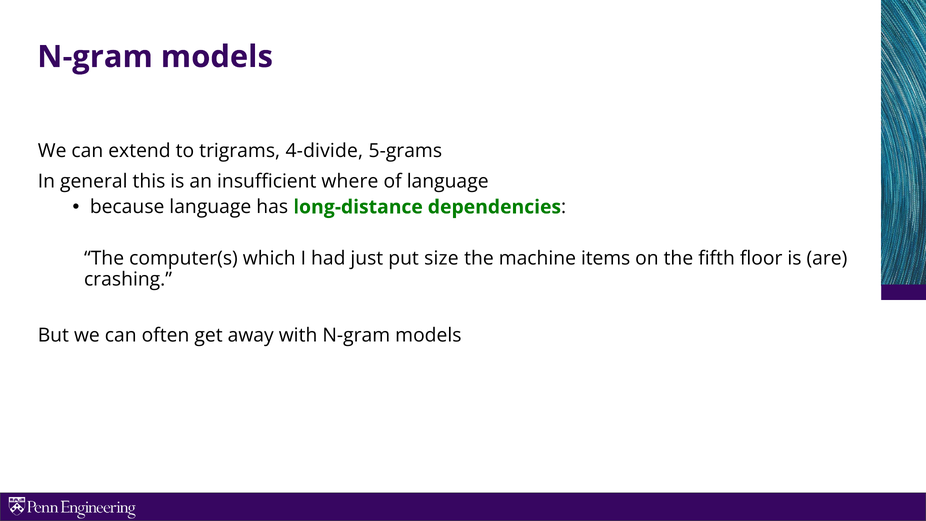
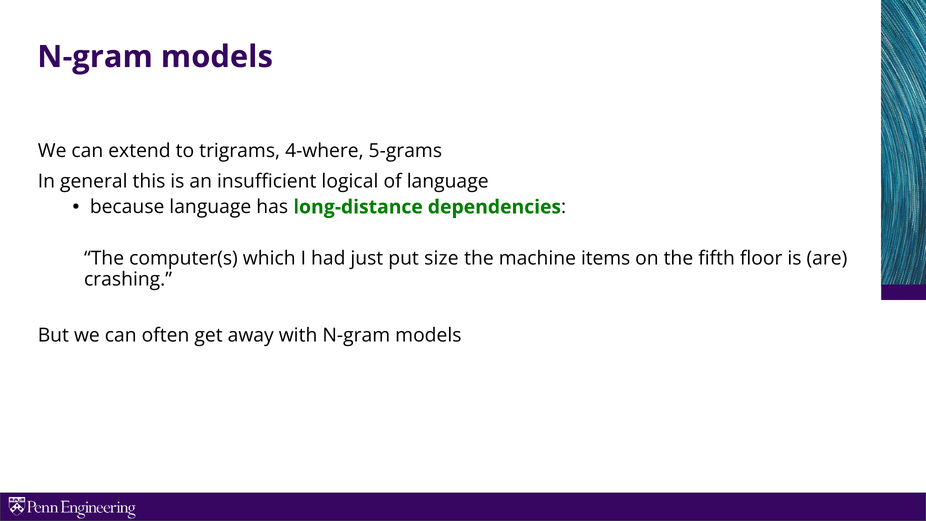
4-divide: 4-divide -> 4-where (324, 151)
where: where -> logical (350, 181)
